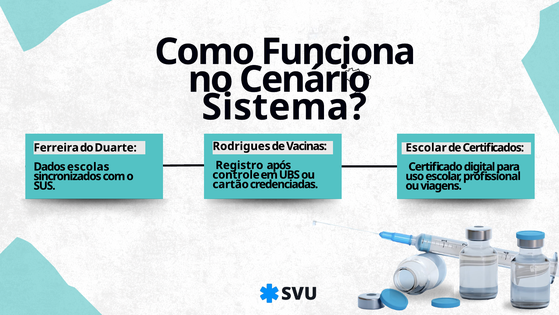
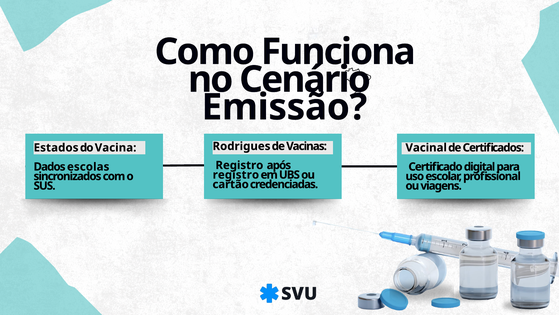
Sistema: Sistema -> Emissão (284, 107)
Ferreira: Ferreira -> Estados (56, 147)
Duarte: Duarte -> Vacina (116, 147)
Escolar: Escolar -> Vacinal (426, 147)
controle: controle -> registro (236, 175)
